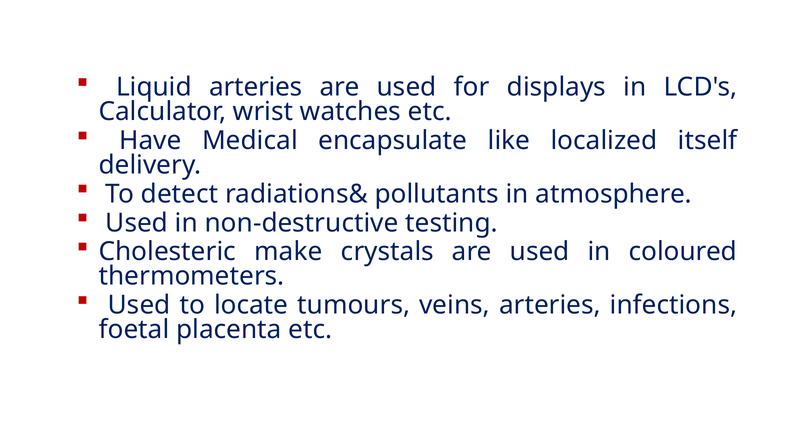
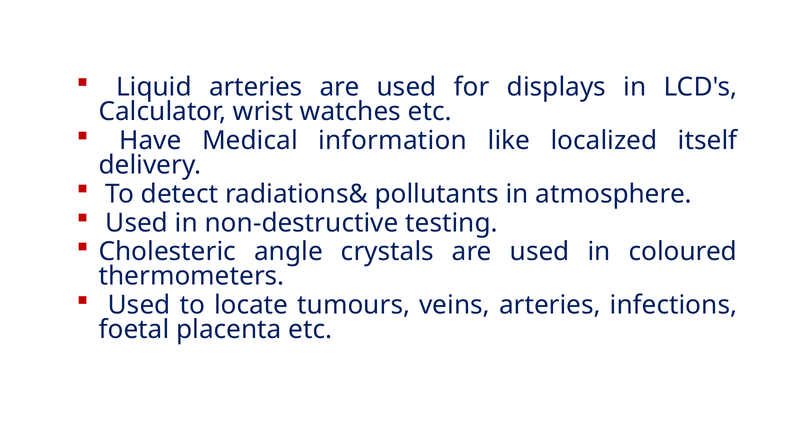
encapsulate: encapsulate -> information (393, 141)
make: make -> angle (288, 252)
